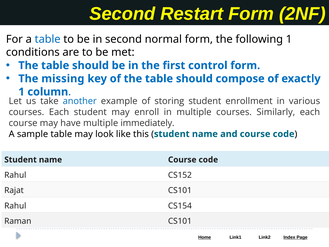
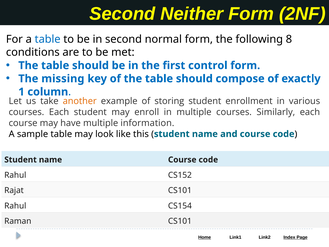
Restart: Restart -> Neither (192, 14)
following 1: 1 -> 8 (289, 39)
another colour: blue -> orange (80, 101)
immediately: immediately -> information (147, 123)
